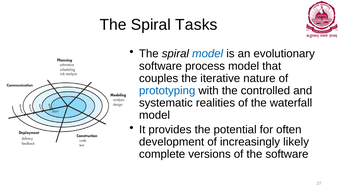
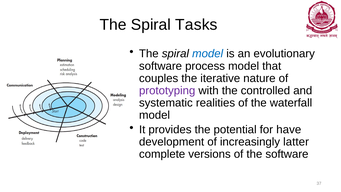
prototyping colour: blue -> purple (167, 91)
often: often -> have (289, 129)
likely: likely -> latter (296, 142)
